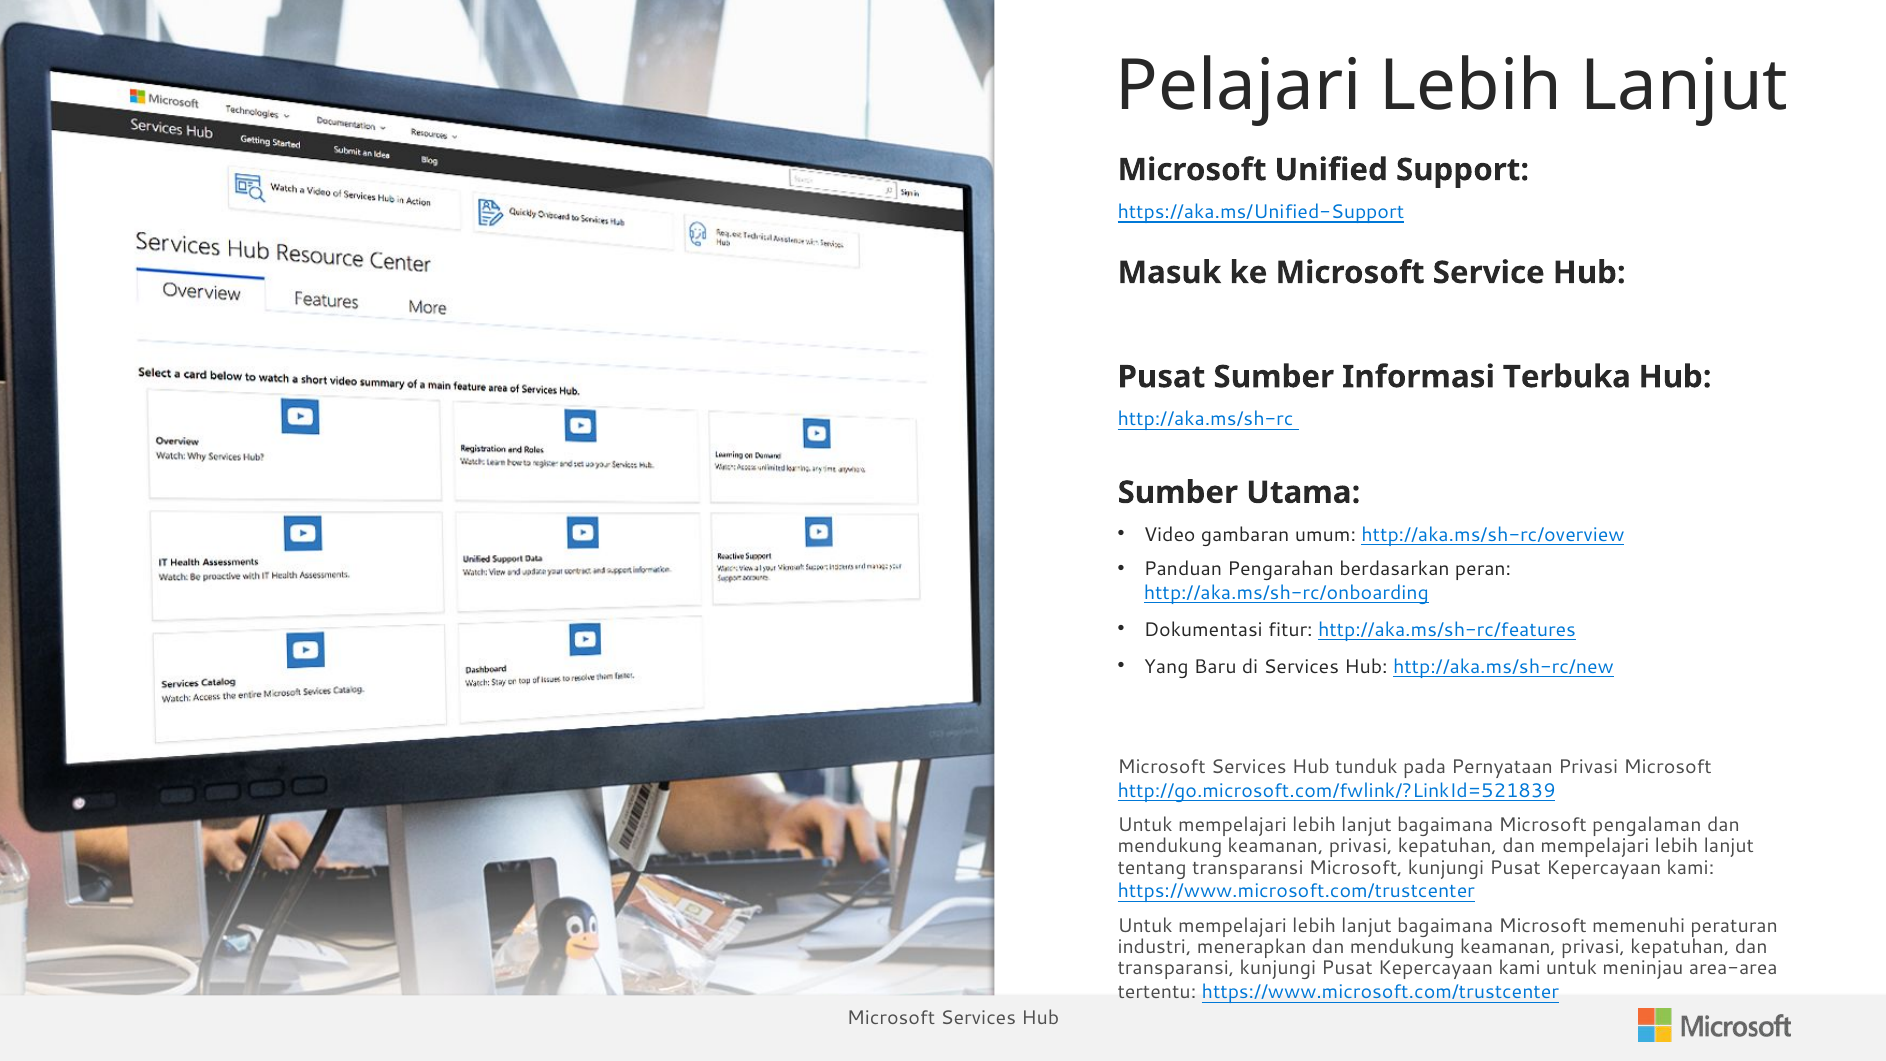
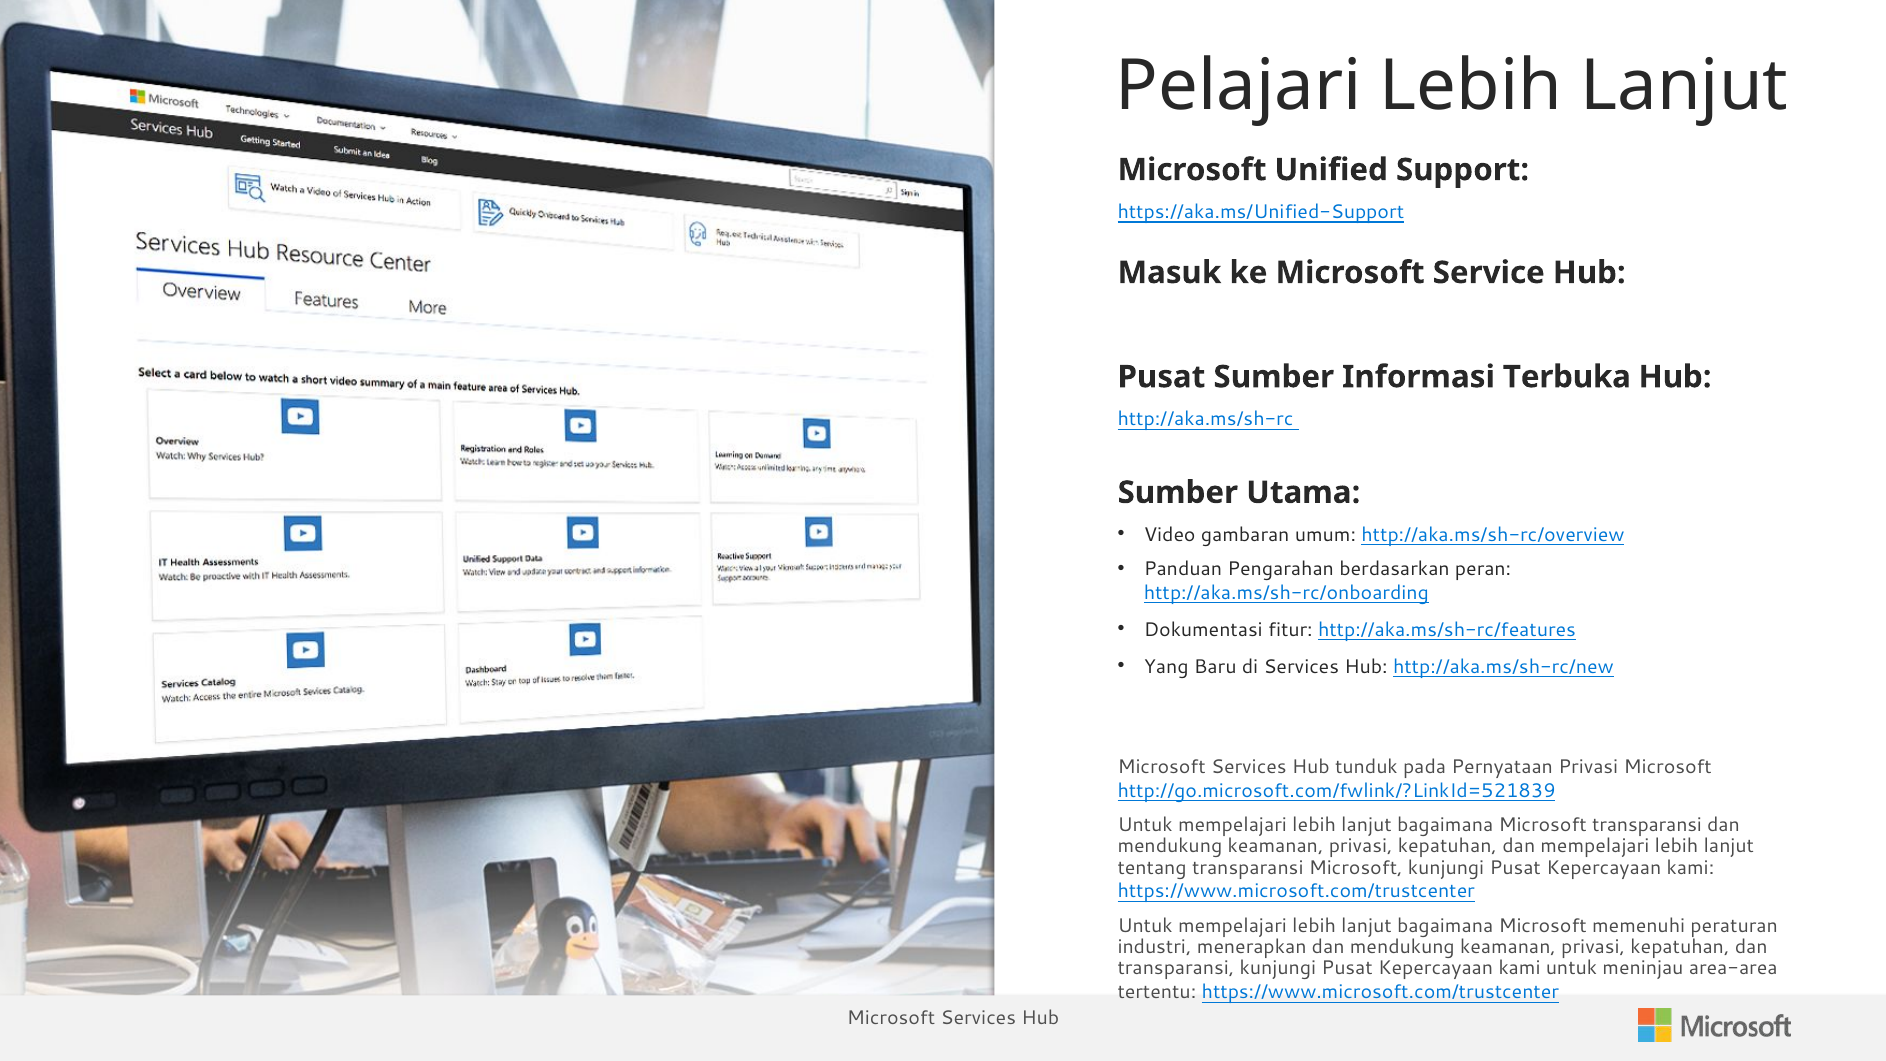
Microsoft pengalaman: pengalaman -> transparansi (1647, 825)
